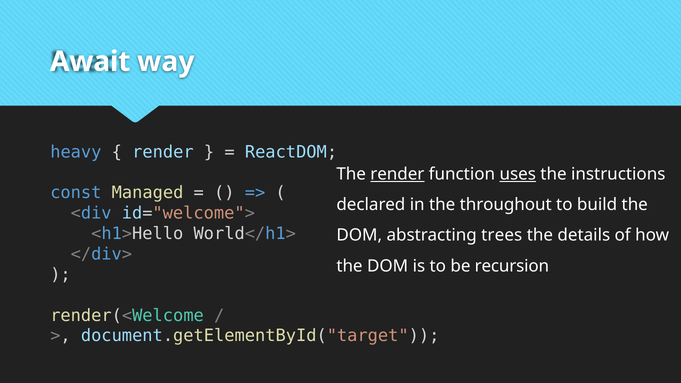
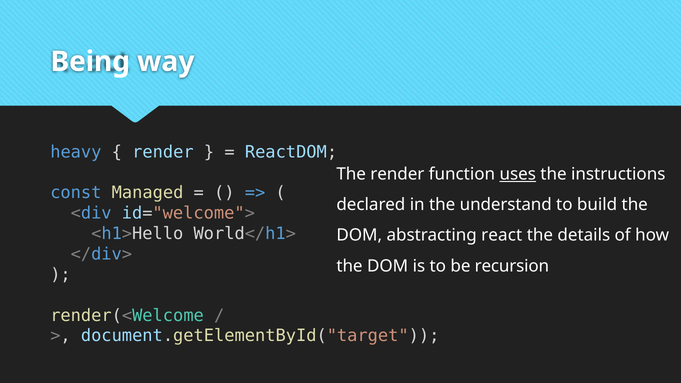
Await: Await -> Being (90, 62)
render underline: present -> none (397, 174)
throughout: throughout -> understand (506, 205)
trees: trees -> react (502, 235)
